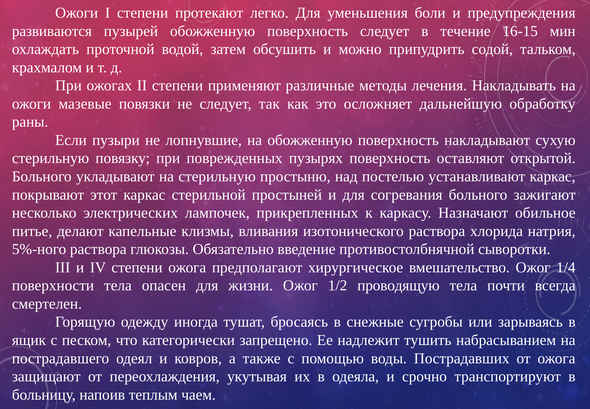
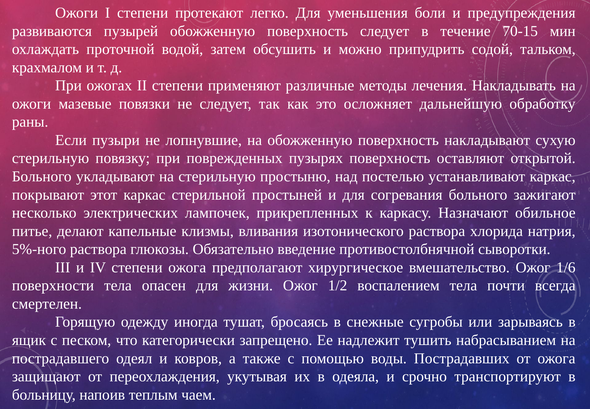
16-15: 16-15 -> 70-15 (520, 31)
1/4: 1/4 -> 1/6 (566, 267)
проводящую: проводящую -> воспалением (398, 285)
